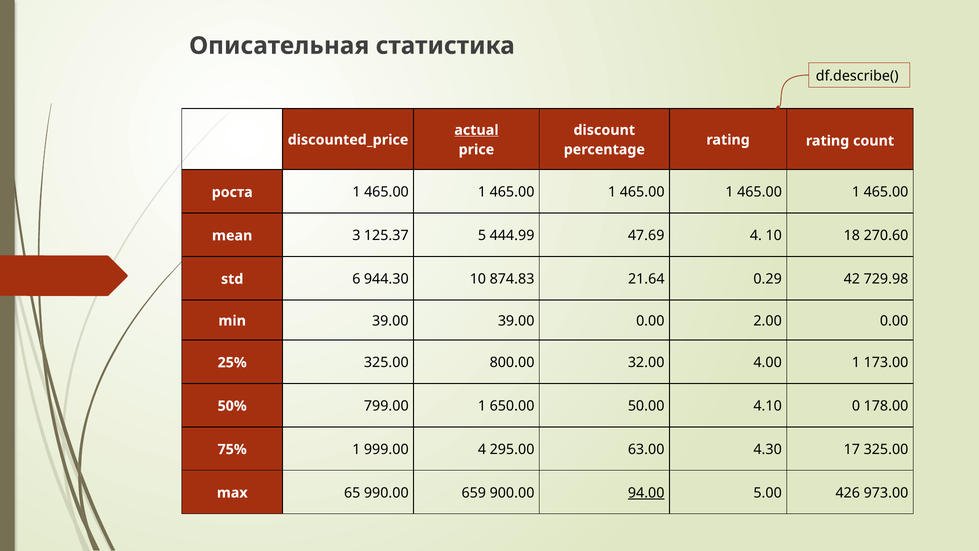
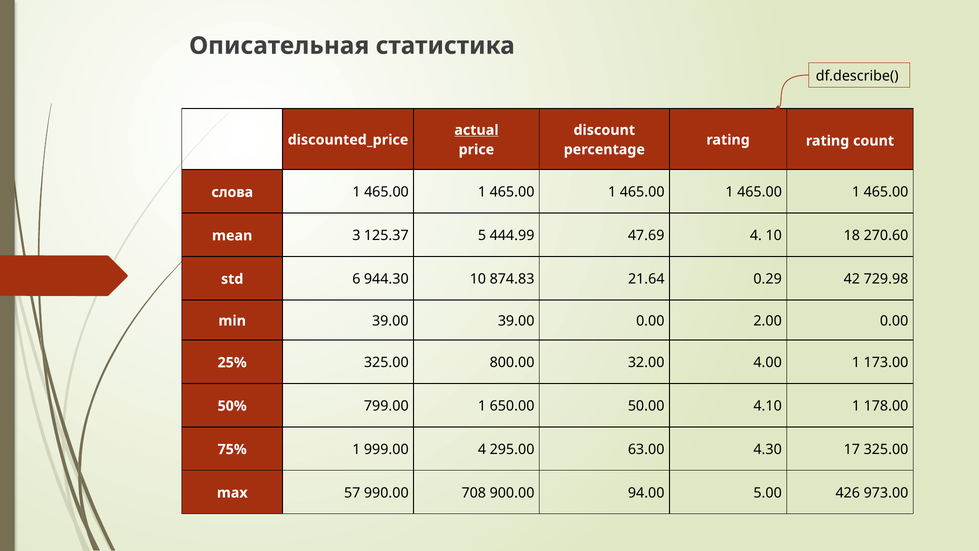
роста: роста -> слова (232, 192)
4.10 0: 0 -> 1 (856, 406)
65: 65 -> 57 (352, 493)
659: 659 -> 708 (474, 493)
94.00 underline: present -> none (646, 493)
